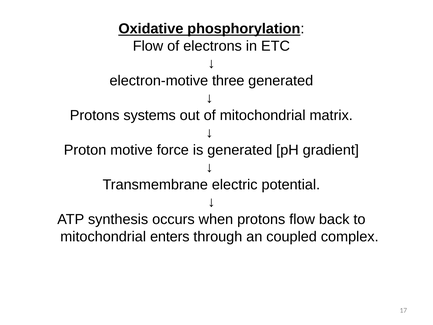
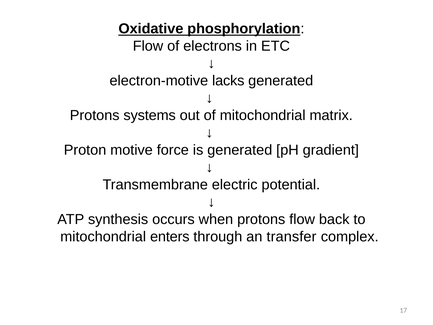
three: three -> lacks (228, 81)
coupled: coupled -> transfer (292, 237)
